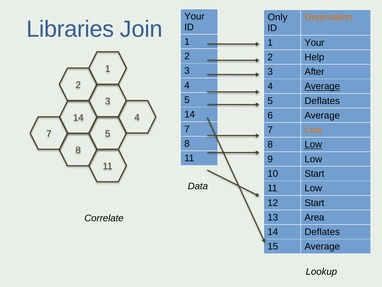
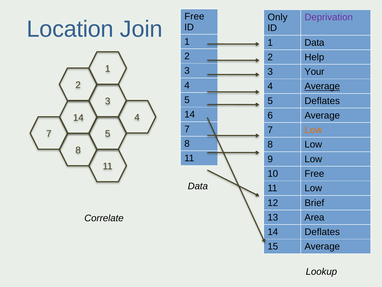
Your: Your -> Free (194, 16)
Deprivation colour: orange -> purple (329, 17)
Libraries: Libraries -> Location (70, 29)
1 Your: Your -> Data (314, 43)
After: After -> Your (314, 72)
Low underline: present -> none (313, 144)
10 Start: Start -> Free (314, 173)
12 Start: Start -> Brief (314, 203)
